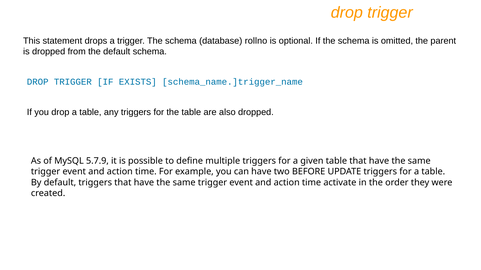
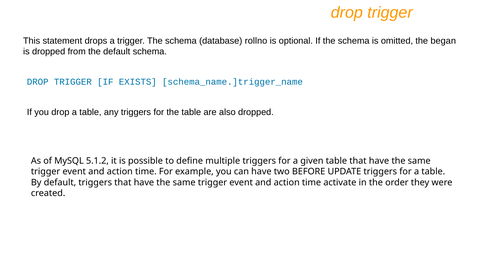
parent: parent -> began (443, 41)
5.7.9: 5.7.9 -> 5.1.2 (97, 161)
